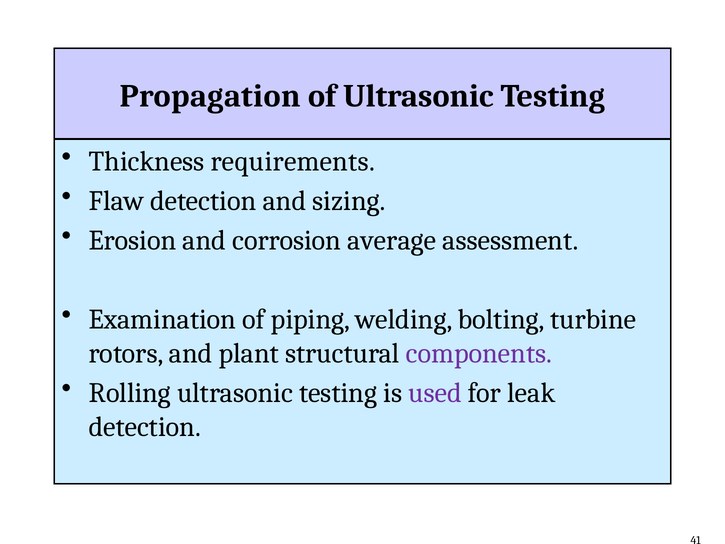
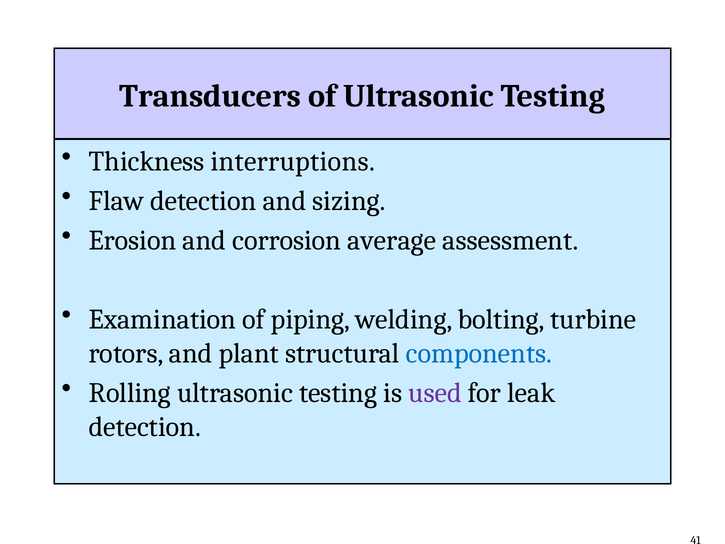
Propagation: Propagation -> Transducers (210, 96)
requirements: requirements -> interruptions (293, 161)
components colour: purple -> blue (479, 353)
